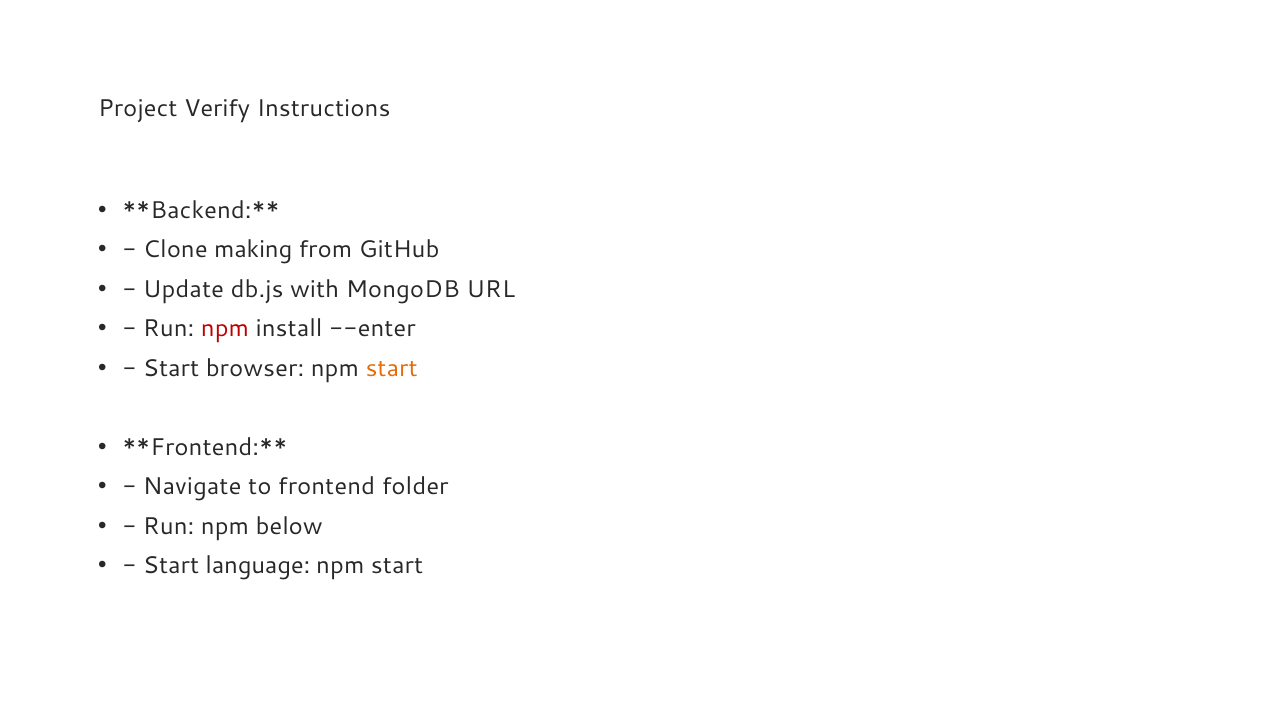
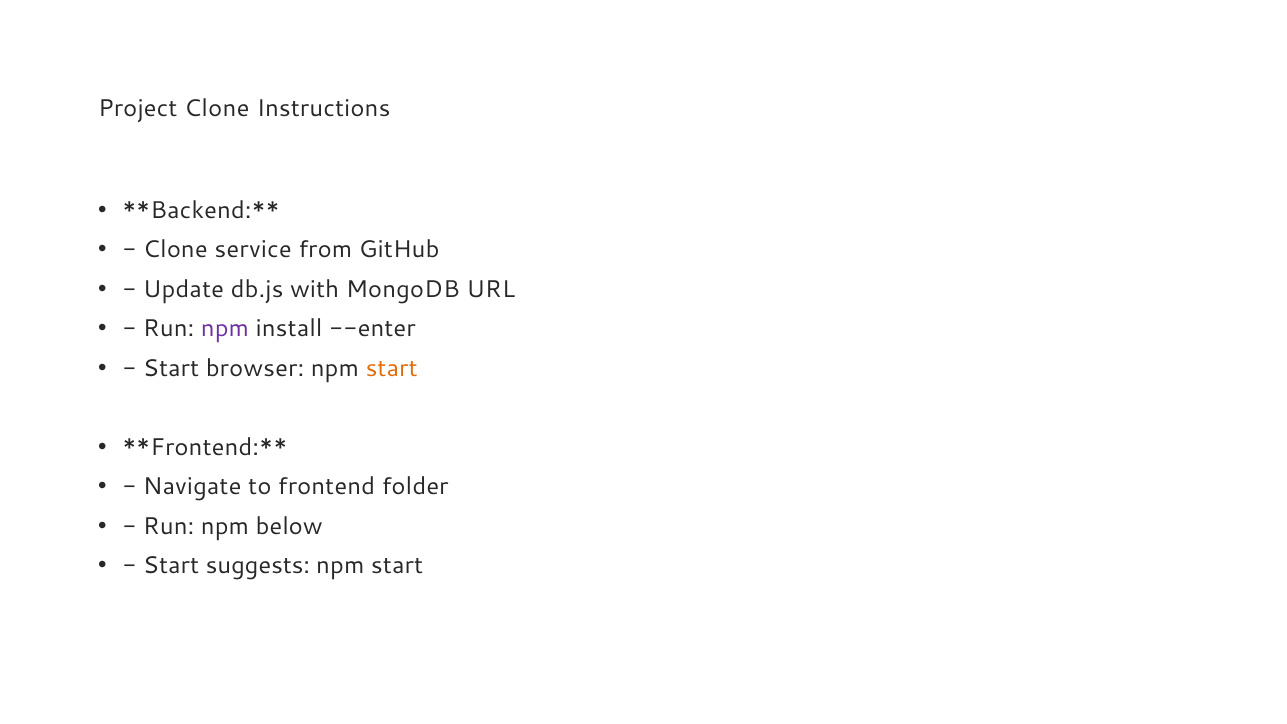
Project Verify: Verify -> Clone (217, 108)
making: making -> service (253, 250)
npm colour: red -> purple (225, 329)
language: language -> suggests (258, 566)
